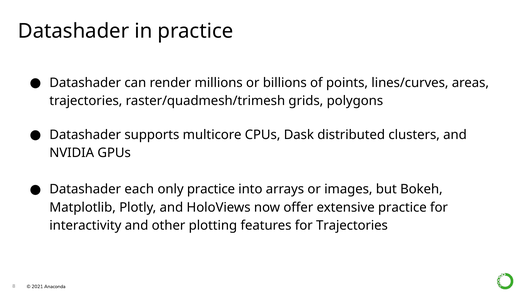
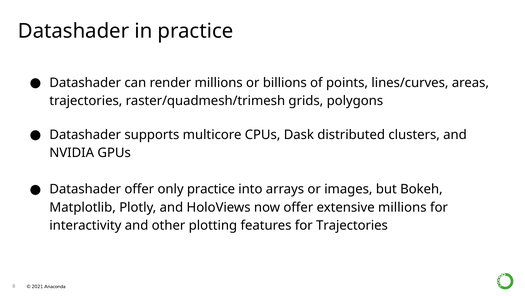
Datashader each: each -> offer (139, 189)
extensive practice: practice -> millions (402, 207)
